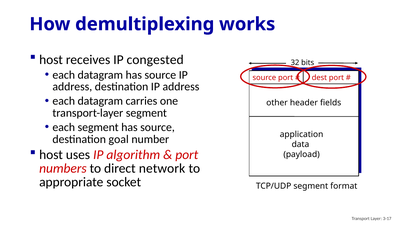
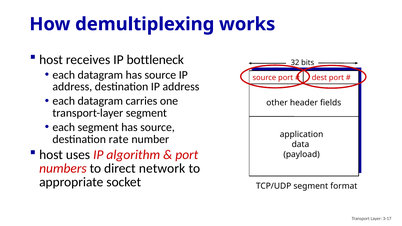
congested: congested -> bottleneck (155, 60)
goal: goal -> rate (119, 139)
